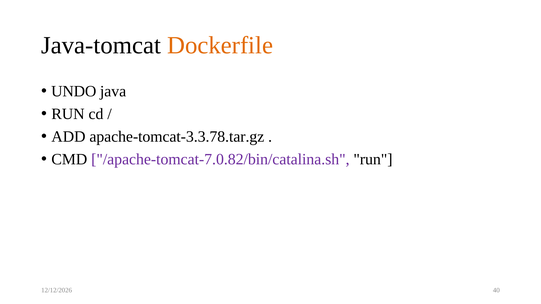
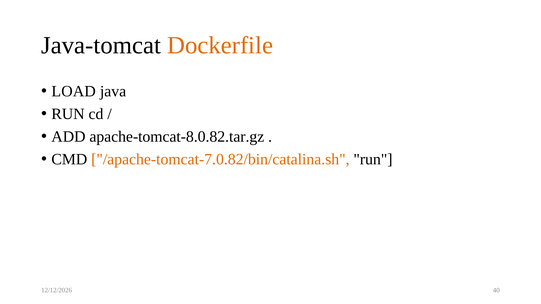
UNDO: UNDO -> LOAD (74, 91)
apache-tomcat-3.3.78.tar.gz: apache-tomcat-3.3.78.tar.gz -> apache-tomcat-8.0.82.tar.gz (177, 137)
/apache-tomcat-7.0.82/bin/catalina.sh colour: purple -> orange (220, 159)
